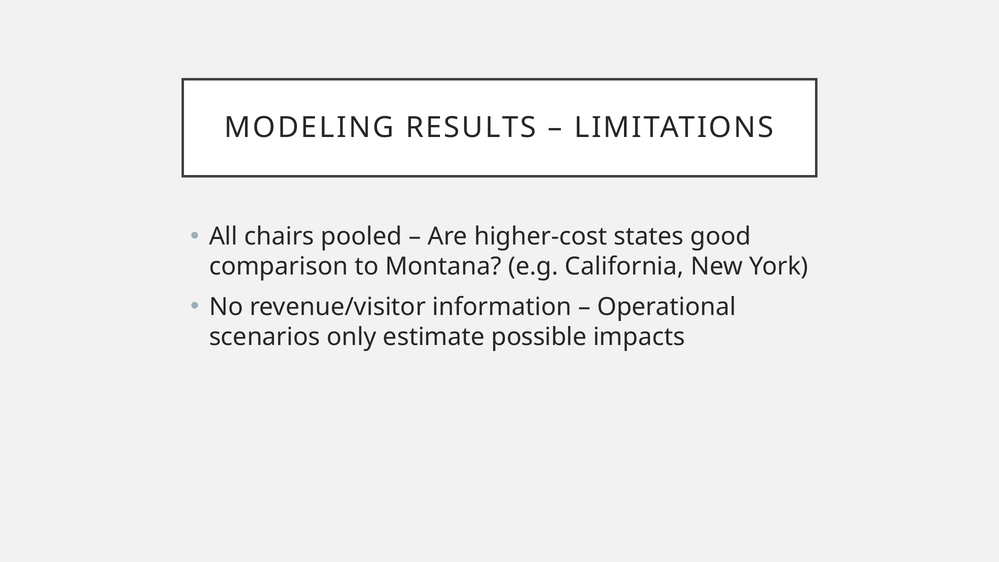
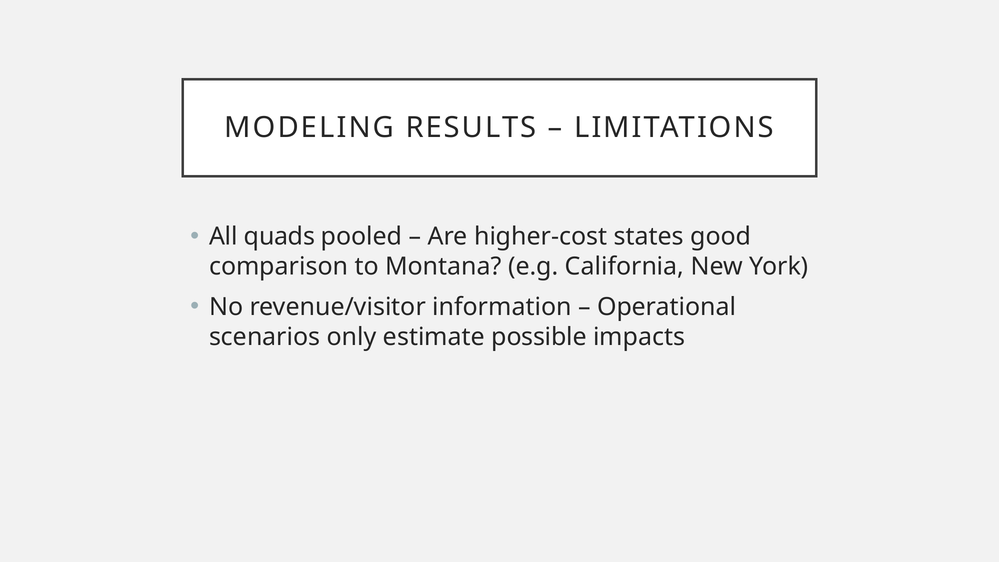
chairs: chairs -> quads (279, 237)
